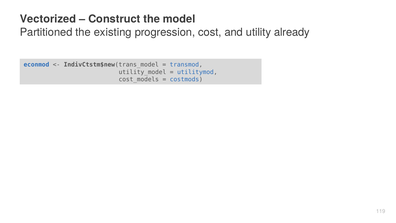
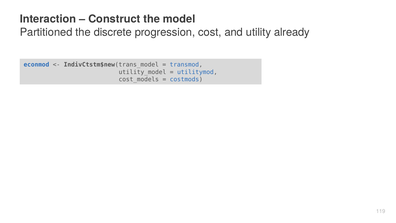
Vectorized: Vectorized -> Interaction (48, 19)
existing: existing -> discrete (113, 32)
